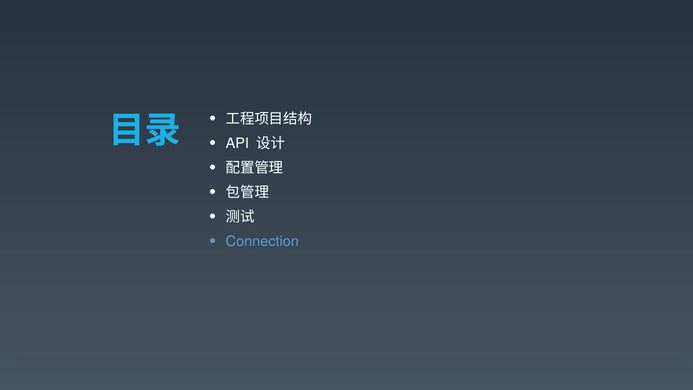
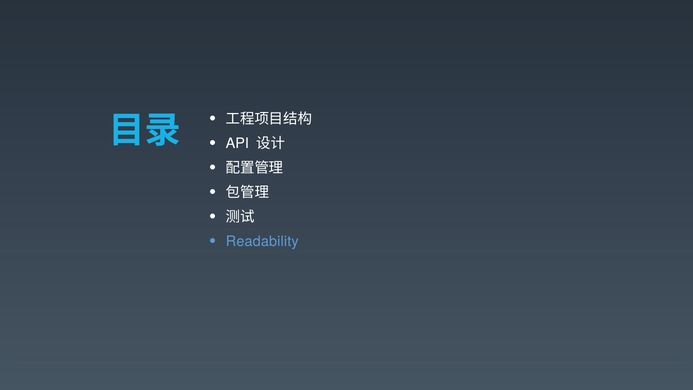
Connection: Connection -> Readability (262, 242)
